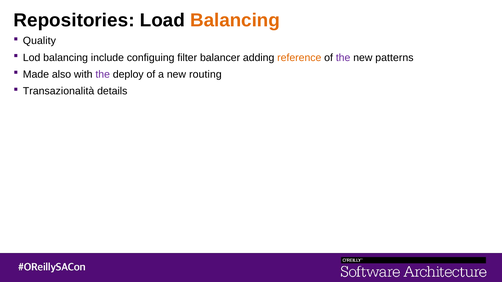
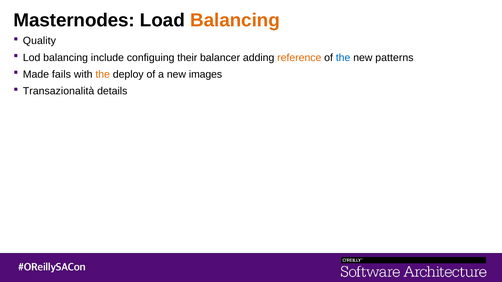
Repositories: Repositories -> Masternodes (74, 20)
filter: filter -> their (187, 58)
the colour: purple -> blue (343, 58)
also: also -> fails (61, 74)
the colour: purple -> orange (103, 74)
routing: routing -> images (205, 74)
